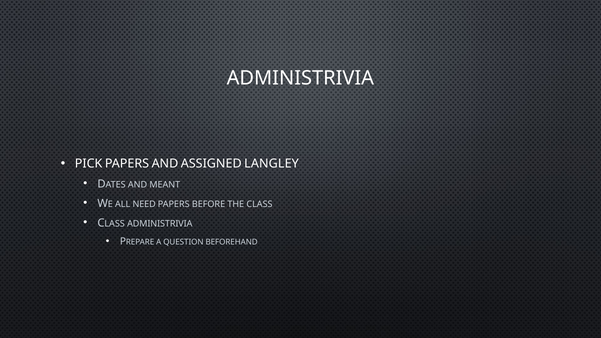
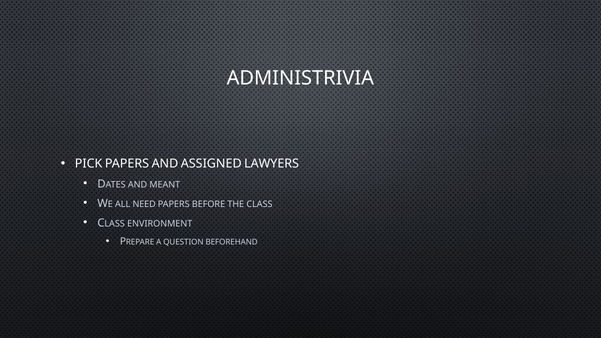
LANGLEY: LANGLEY -> LAWYERS (272, 164)
ADMINISTRIVIA: ADMINISTRIVIA -> ENVIRONMENT (160, 224)
